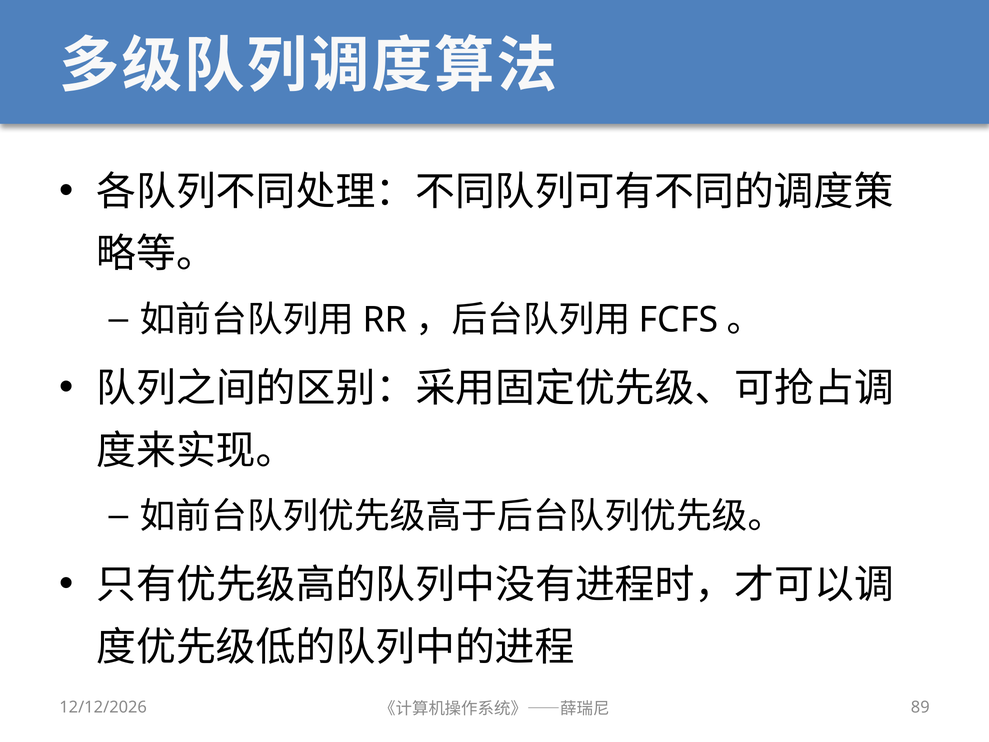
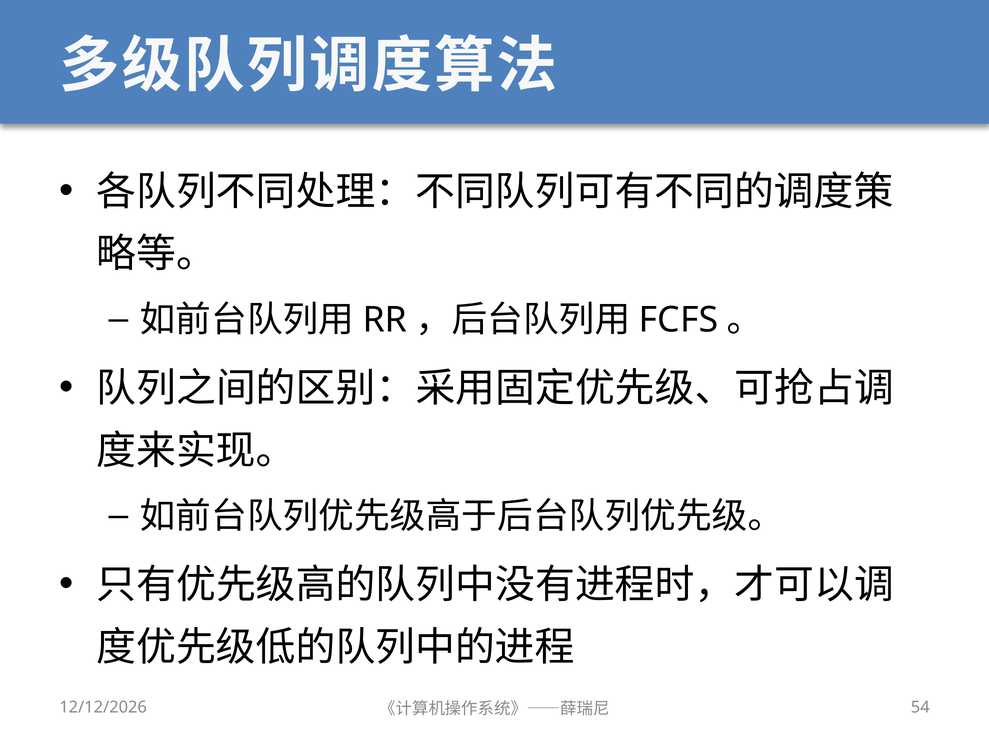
89: 89 -> 54 (920, 707)
